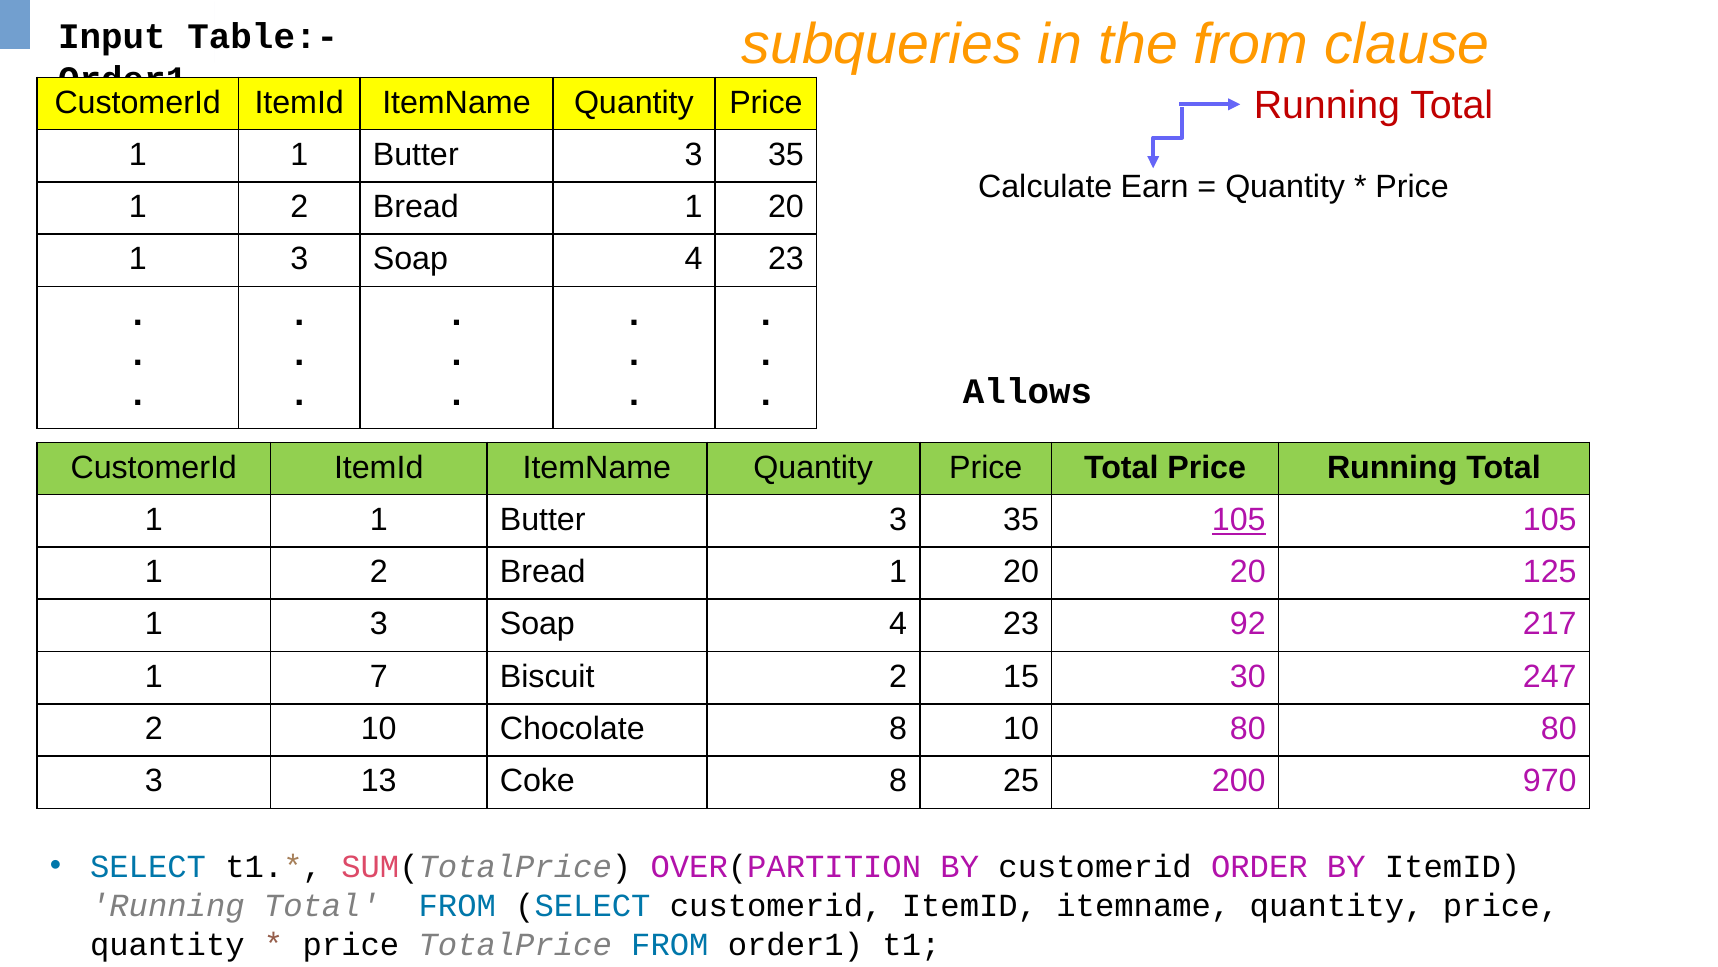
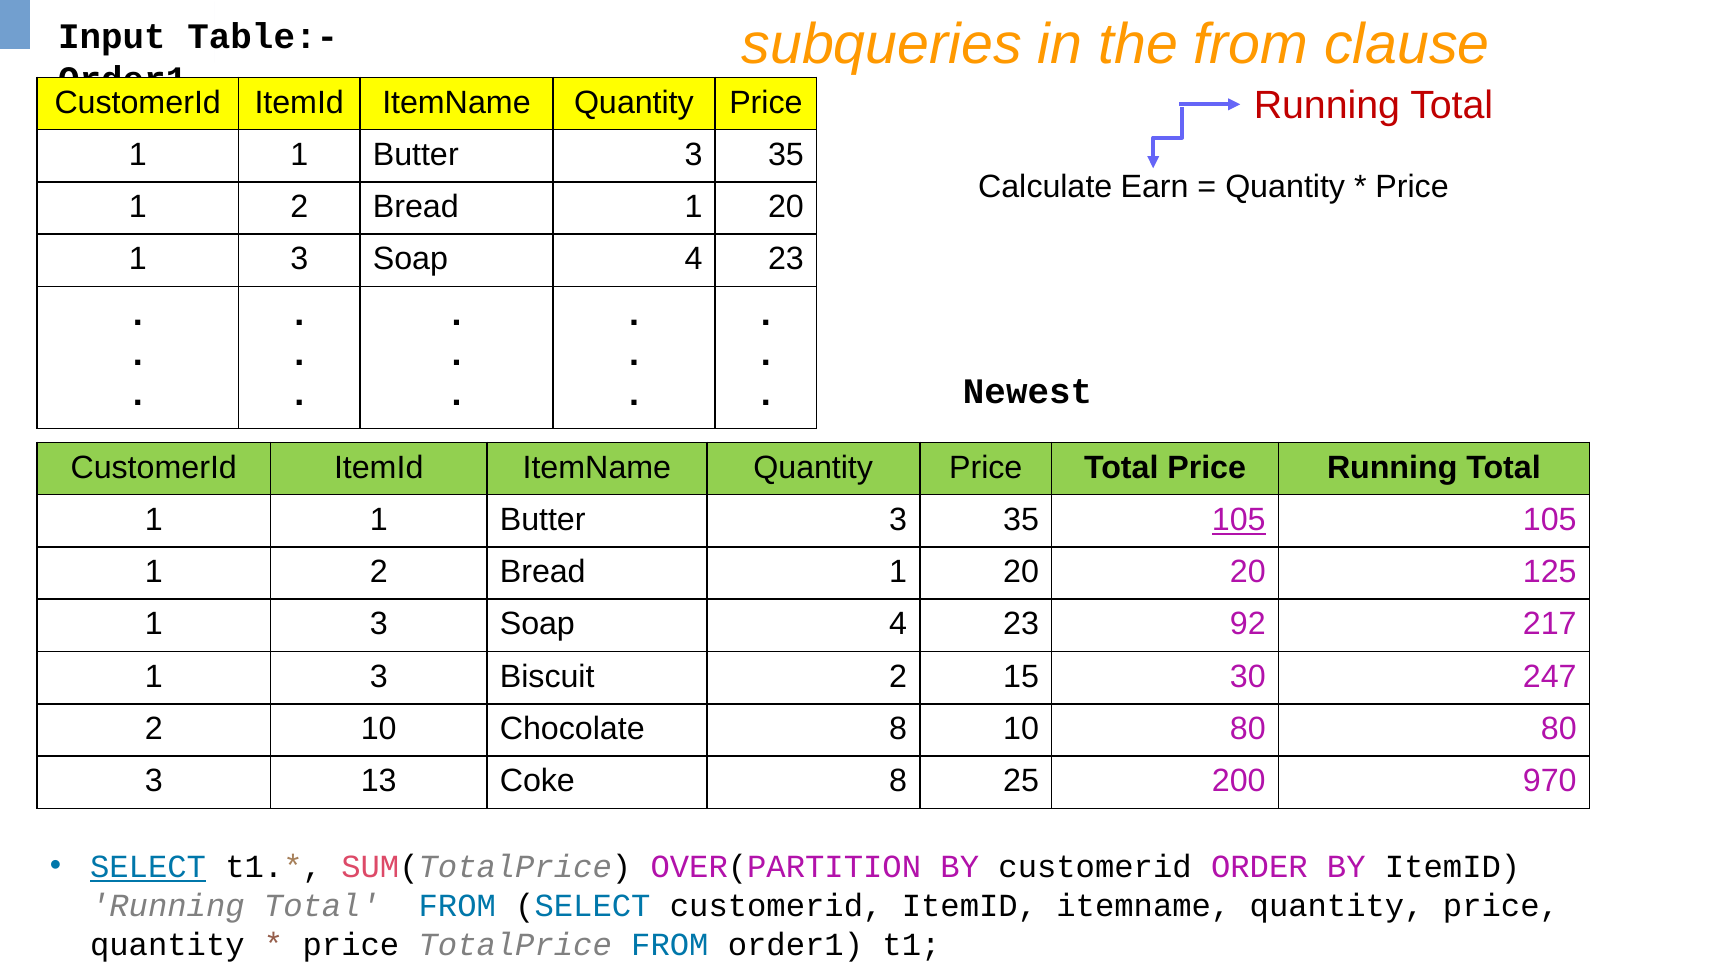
Allows: Allows -> Newest (1028, 391)
7: 7 -> 3 (379, 676)
SELECT underline: none -> present (148, 866)
